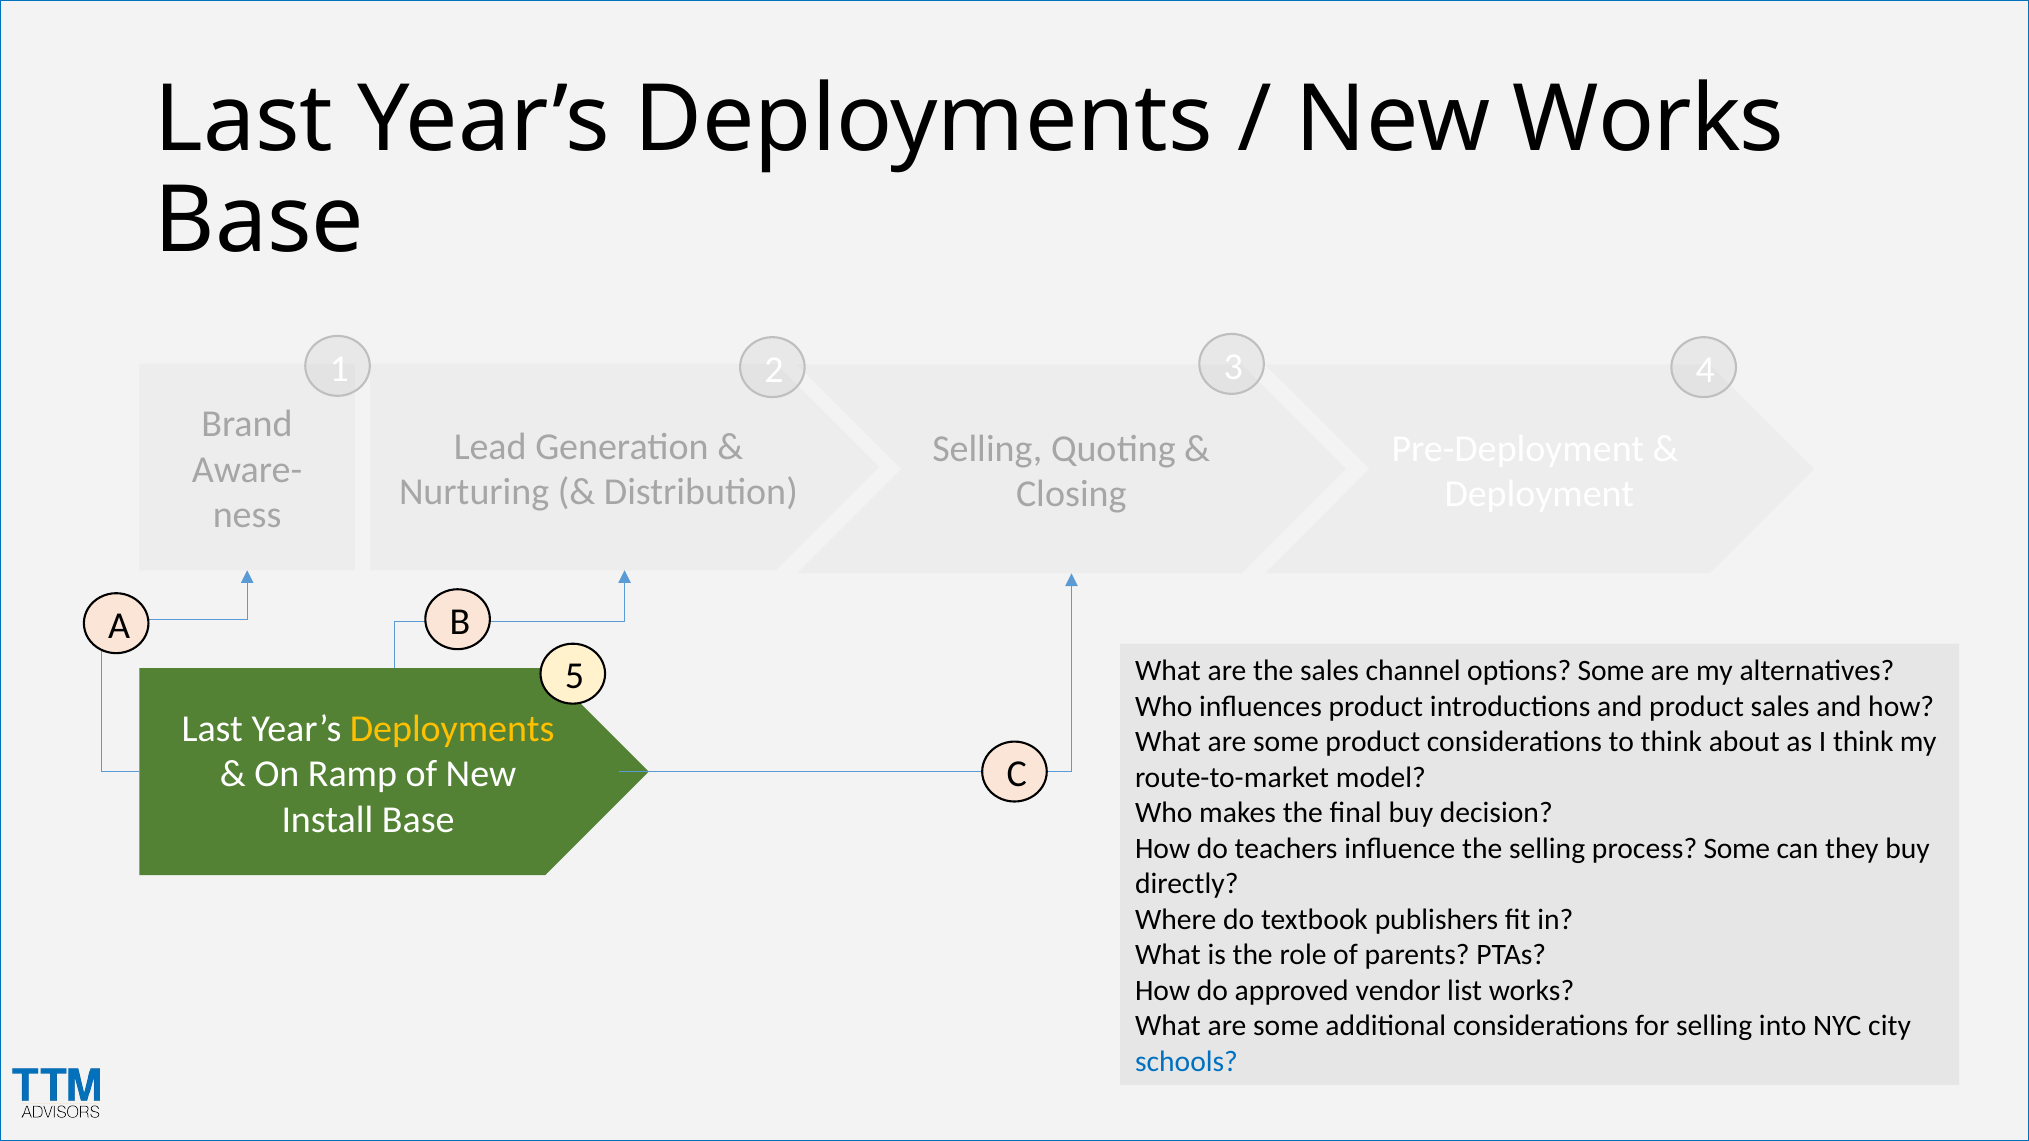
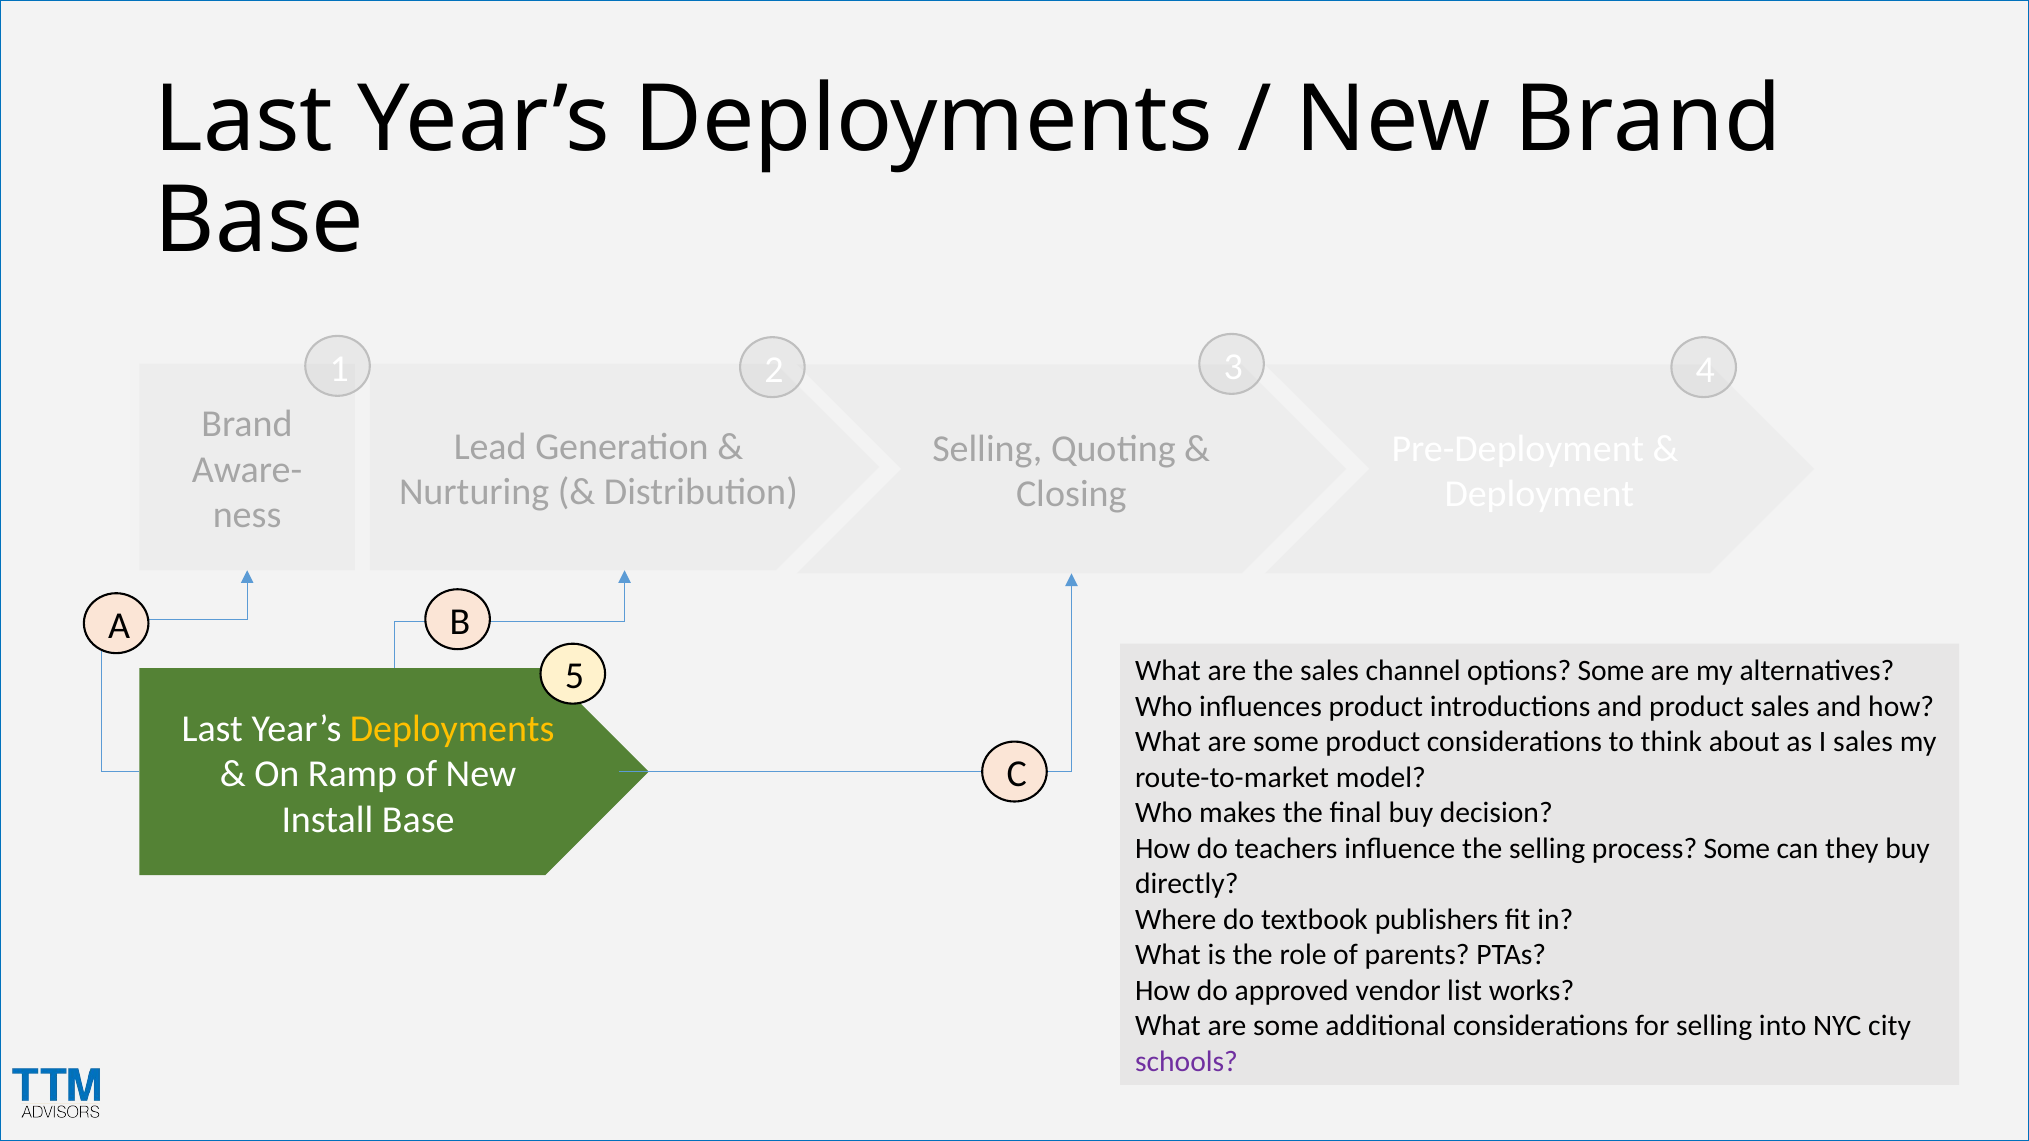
New Works: Works -> Brand (1648, 120)
I think: think -> sales (1863, 742)
schools colour: blue -> purple (1187, 1062)
